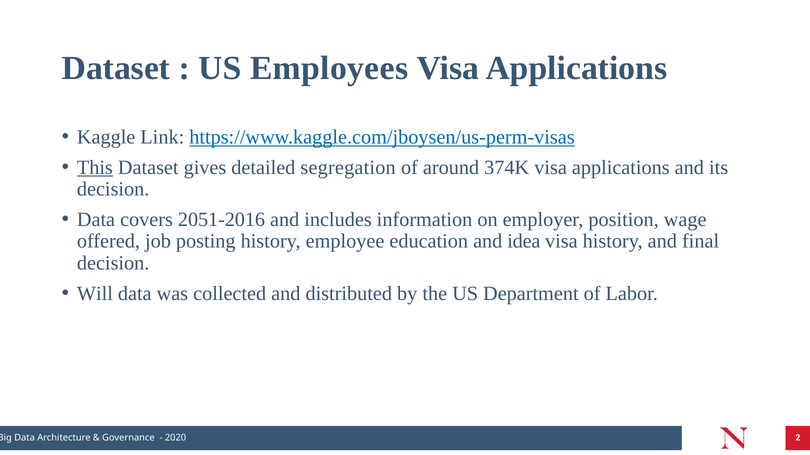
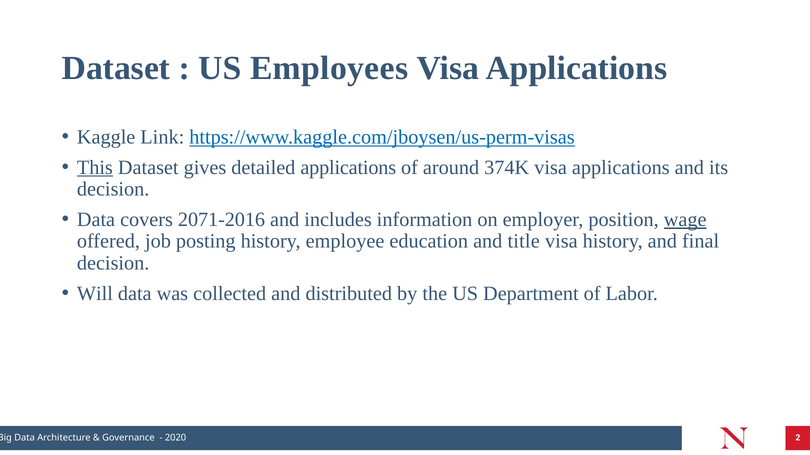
detailed segregation: segregation -> applications (348, 168)
2051-2016: 2051-2016 -> 2071-2016 (222, 220)
wage underline: none -> present (685, 220)
idea: idea -> title (524, 242)
